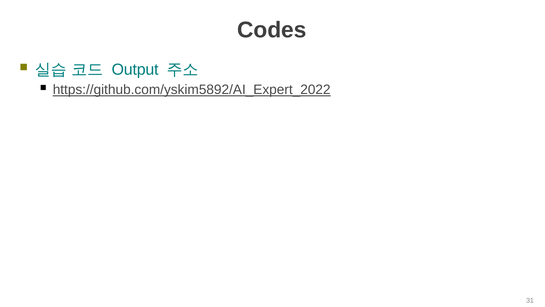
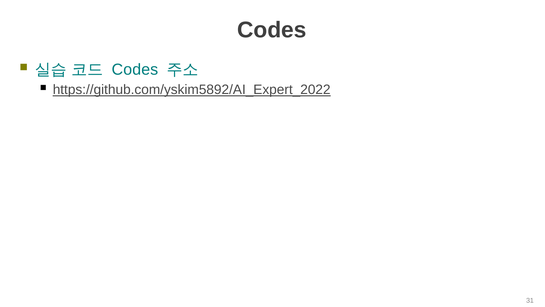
Output: Output -> Codes (135, 69)
